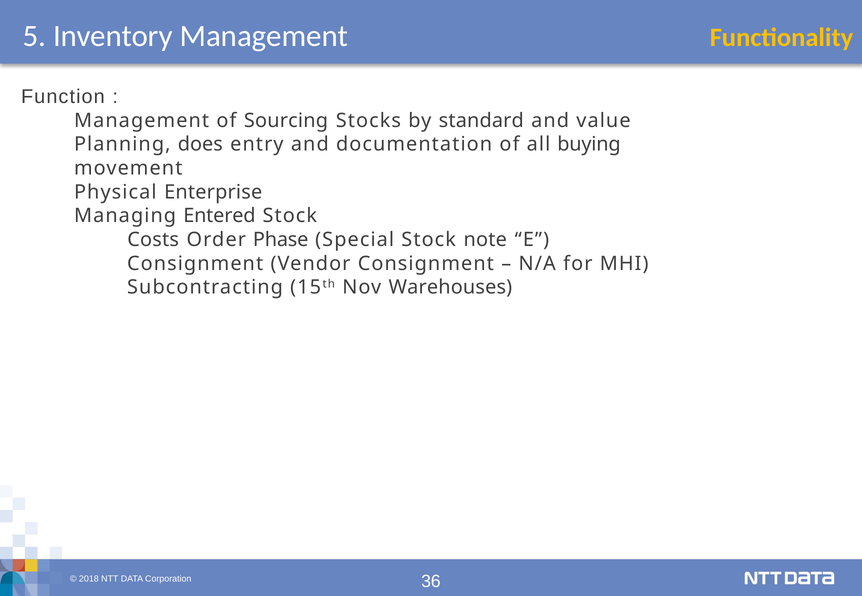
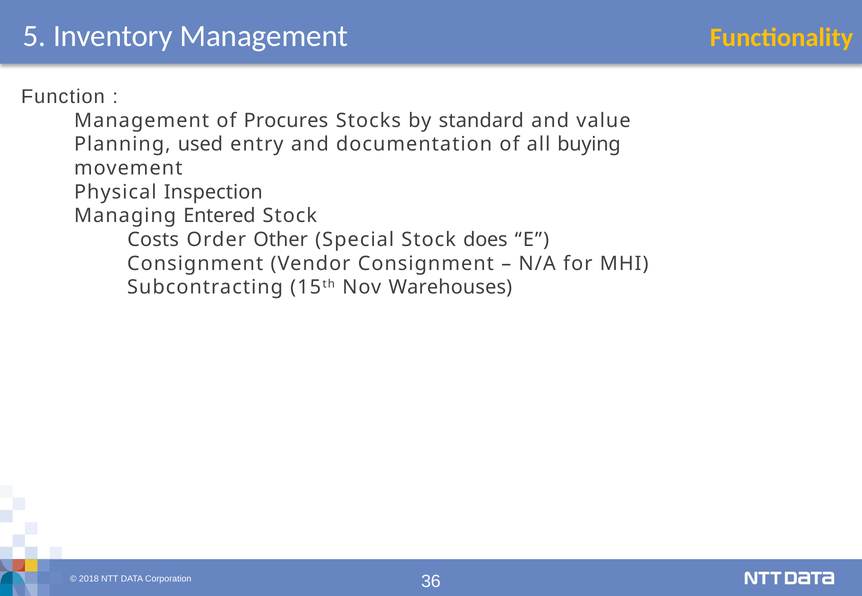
Sourcing: Sourcing -> Procures (286, 121)
does: does -> used (200, 145)
Enterprise: Enterprise -> Inspection (213, 192)
Phase: Phase -> Other (281, 240)
note: note -> does (485, 240)
